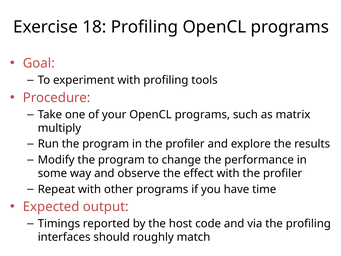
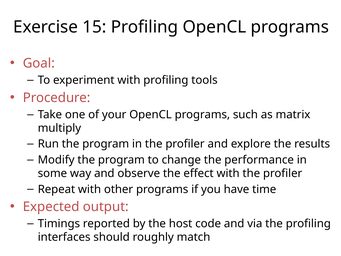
18: 18 -> 15 (94, 27)
